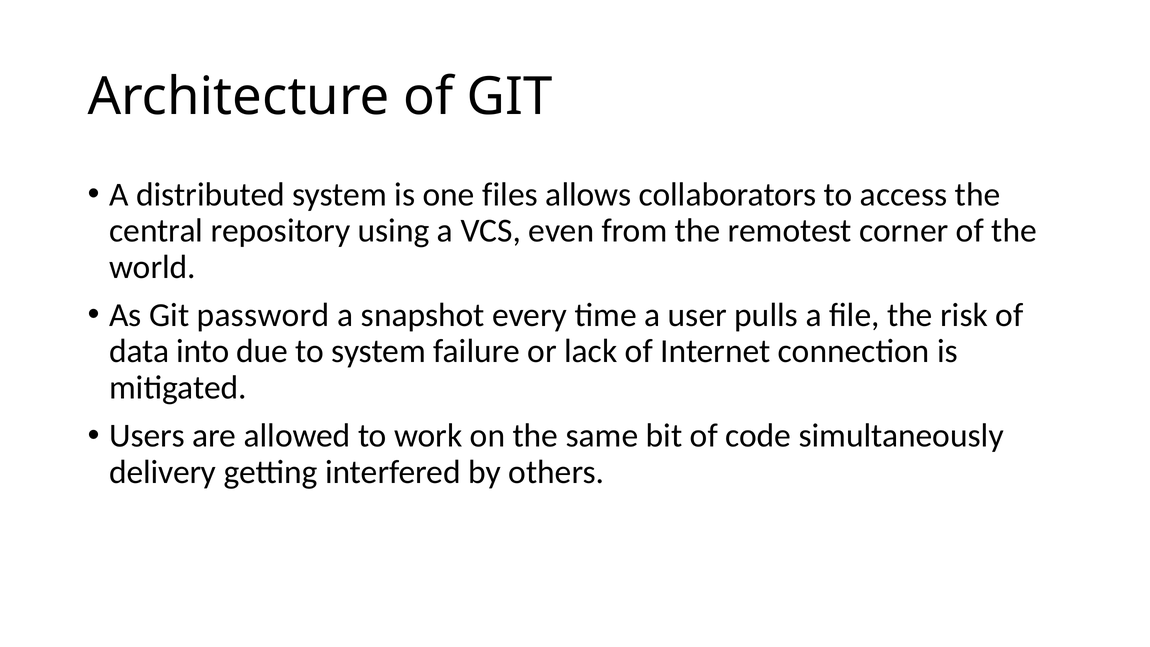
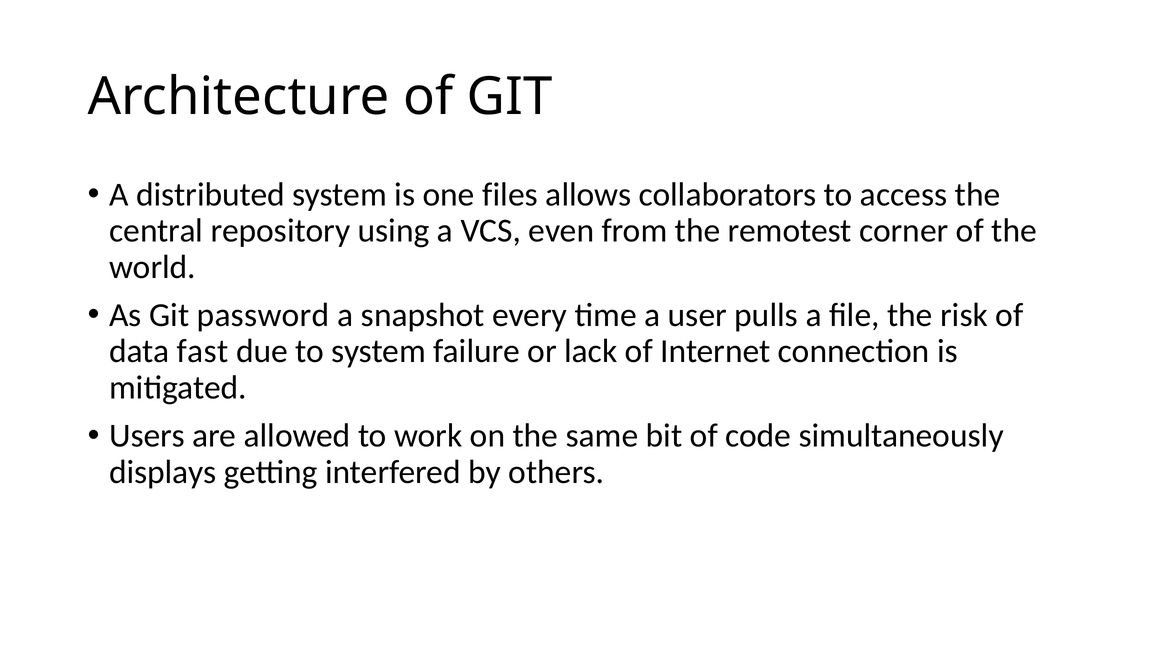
into: into -> fast (203, 351)
delivery: delivery -> displays (163, 472)
